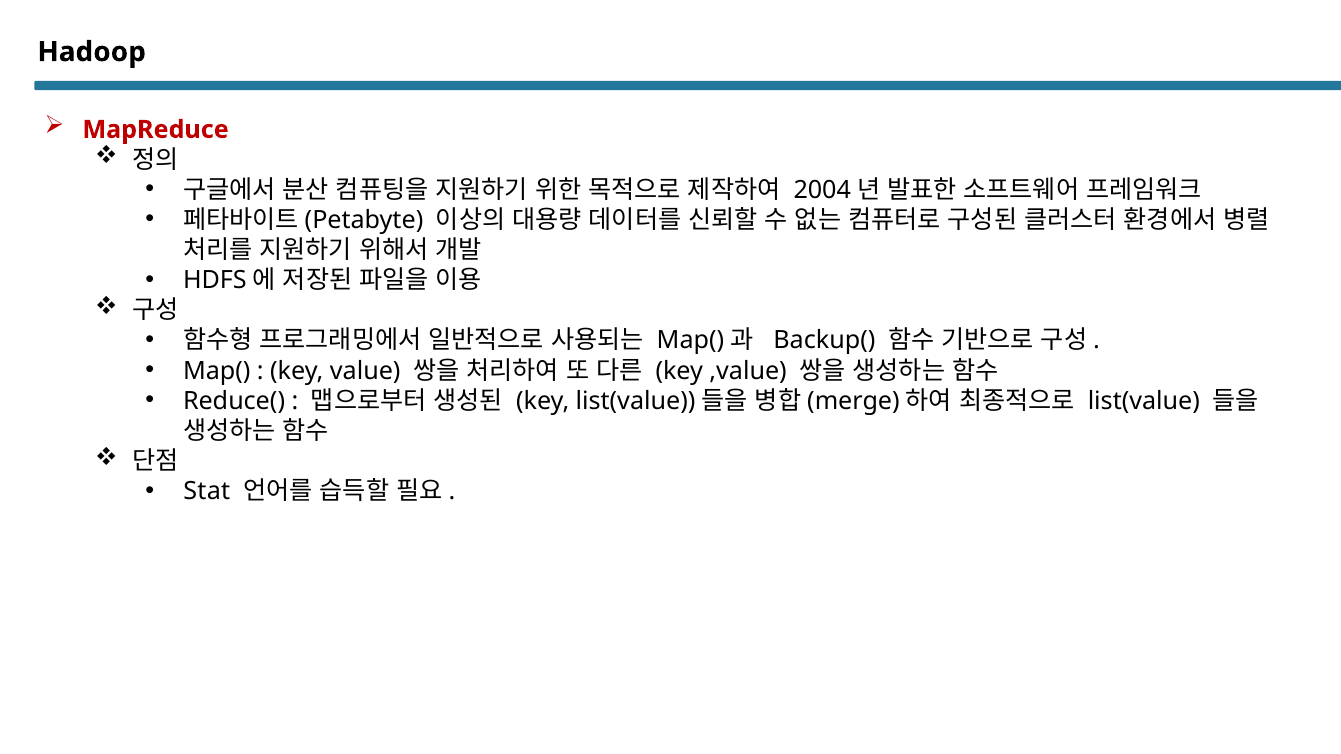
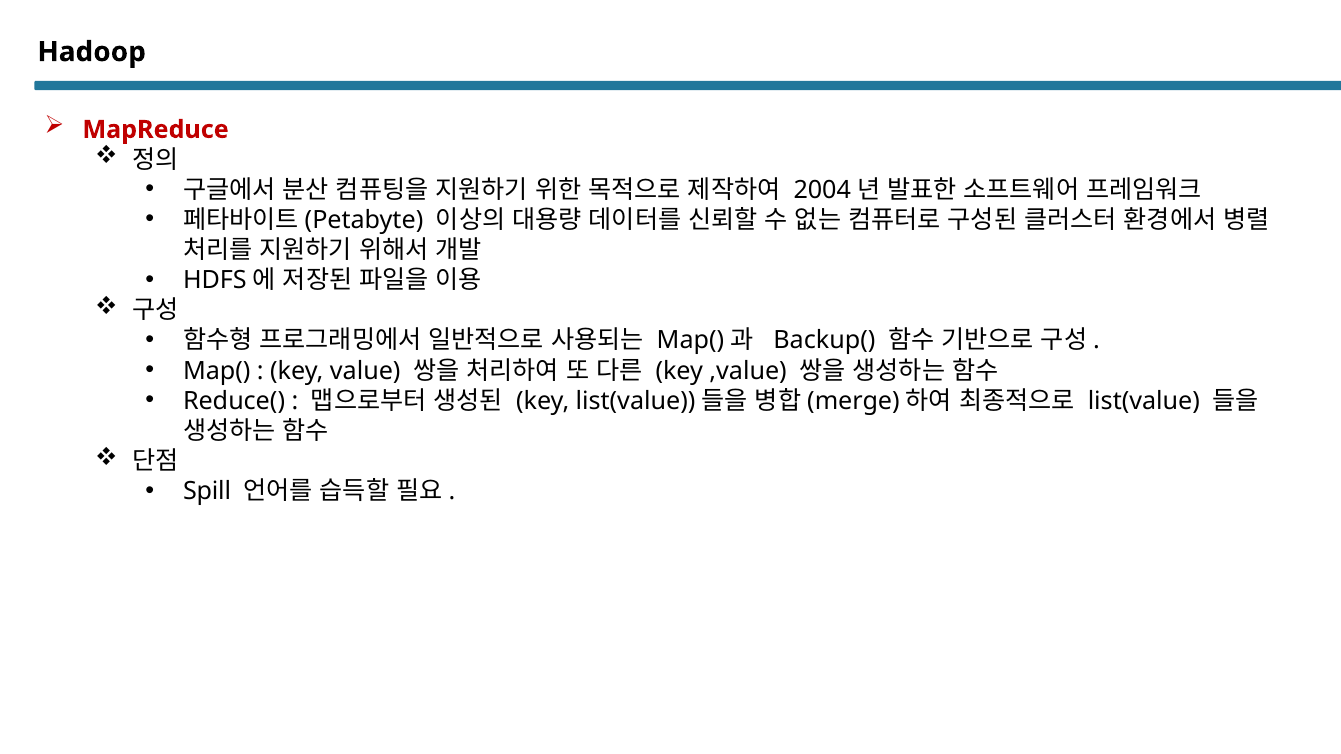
Stat: Stat -> Spill (207, 492)
